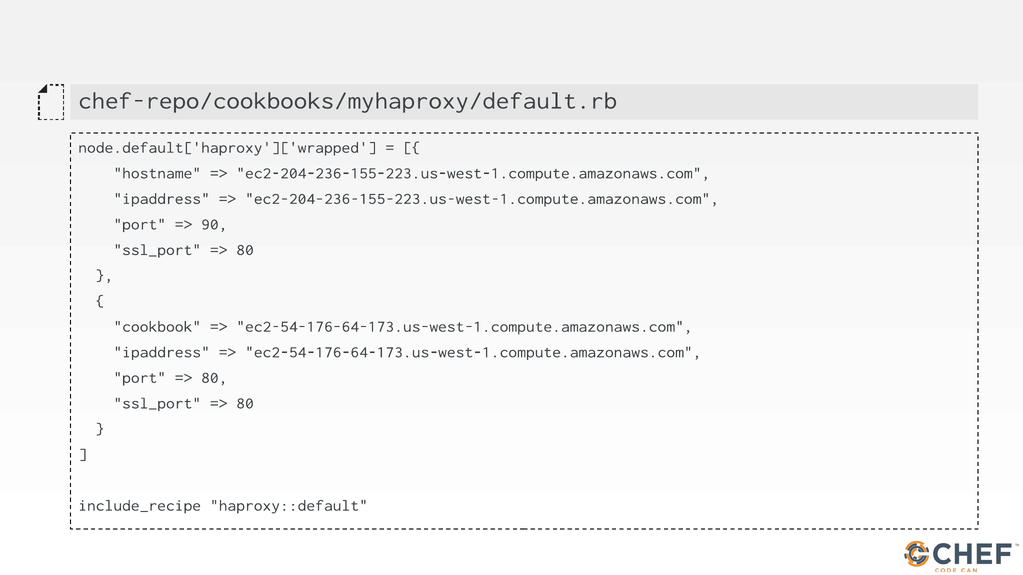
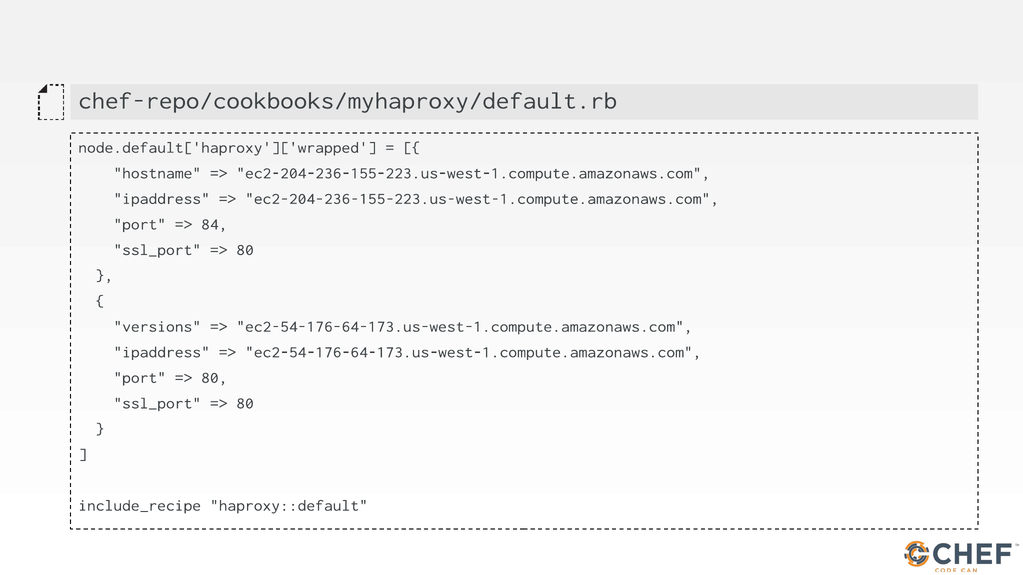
90: 90 -> 84 (214, 224)
cookbook: cookbook -> versions (157, 327)
